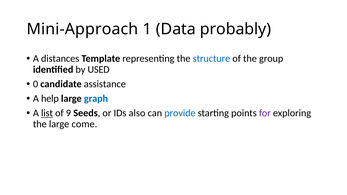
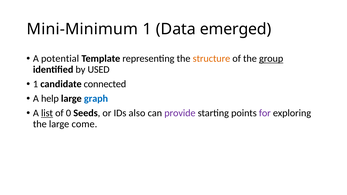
Mini-Approach: Mini-Approach -> Mini-Minimum (82, 29)
probably: probably -> emerged (236, 29)
distances: distances -> potential (60, 59)
structure colour: blue -> orange (211, 59)
group underline: none -> present (271, 59)
0: 0 -> 1 (36, 84)
assistance: assistance -> connected (105, 84)
9: 9 -> 0 (68, 113)
provide colour: blue -> purple (180, 113)
